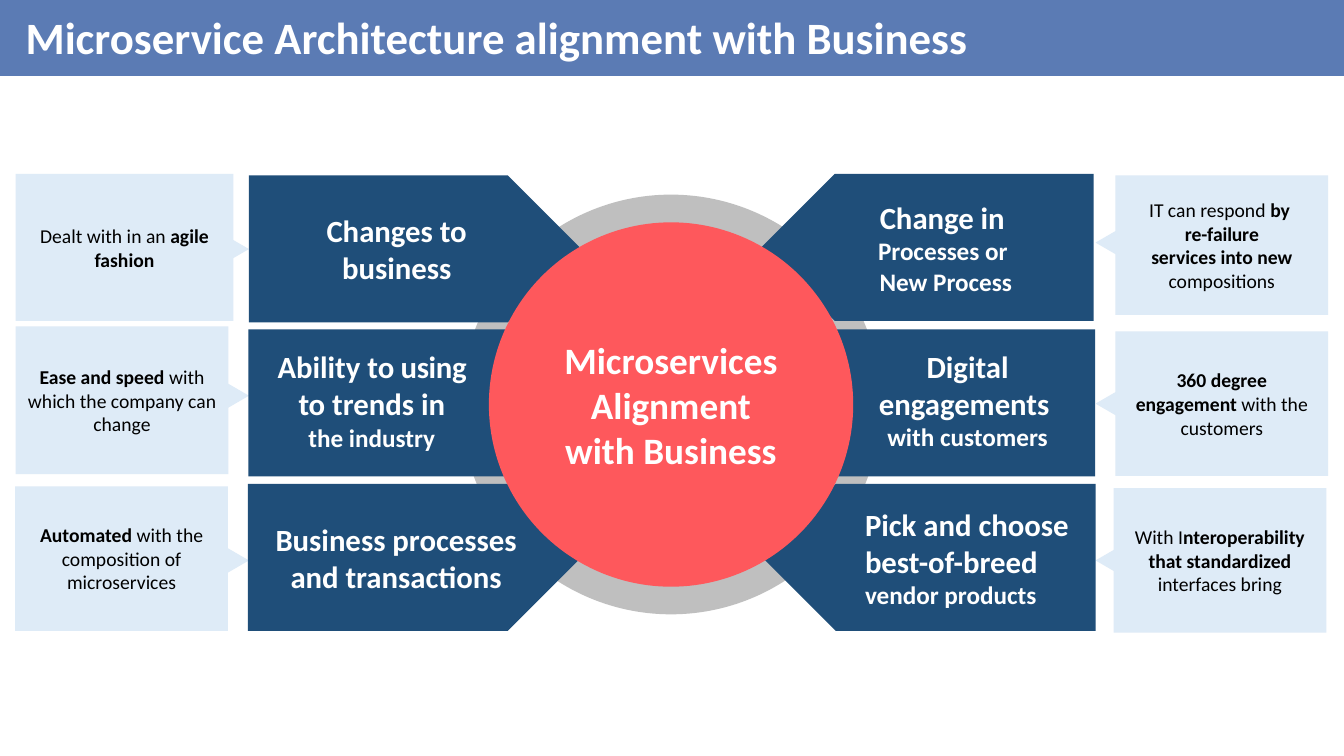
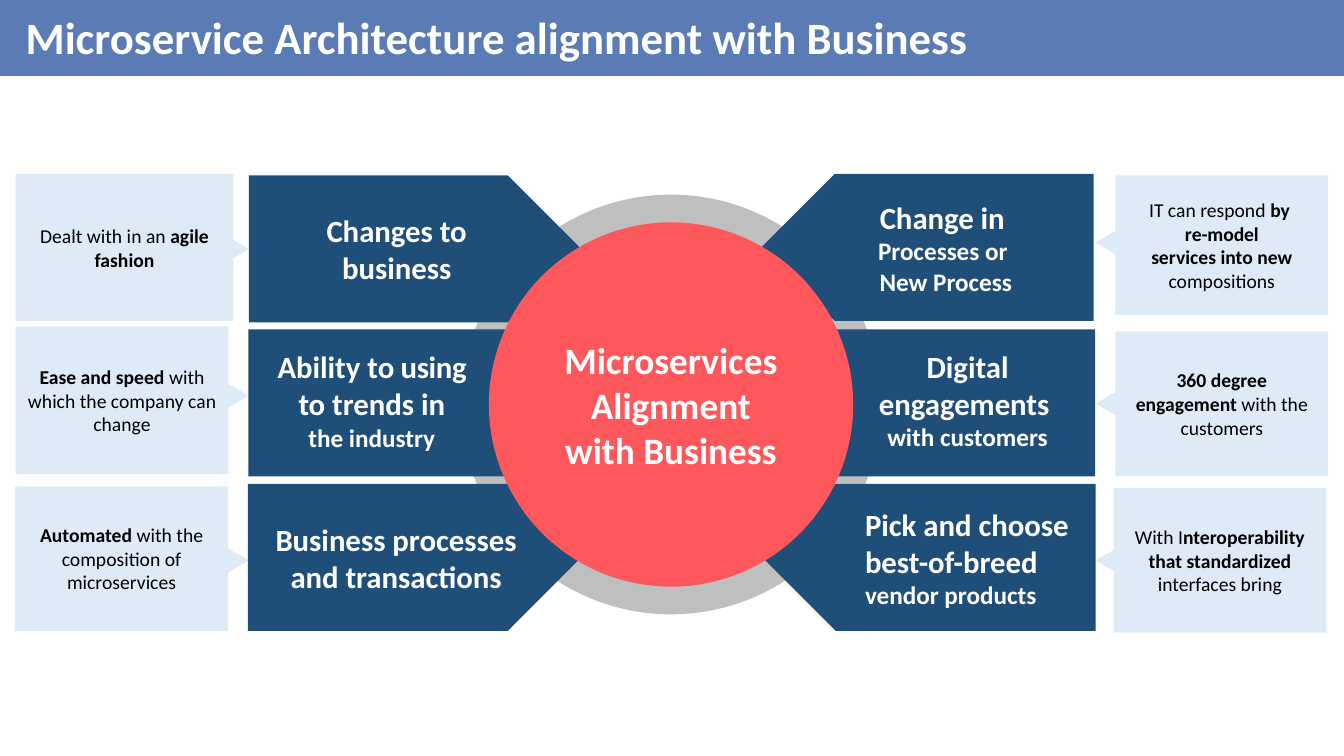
re-failure: re-failure -> re-model (1222, 235)
